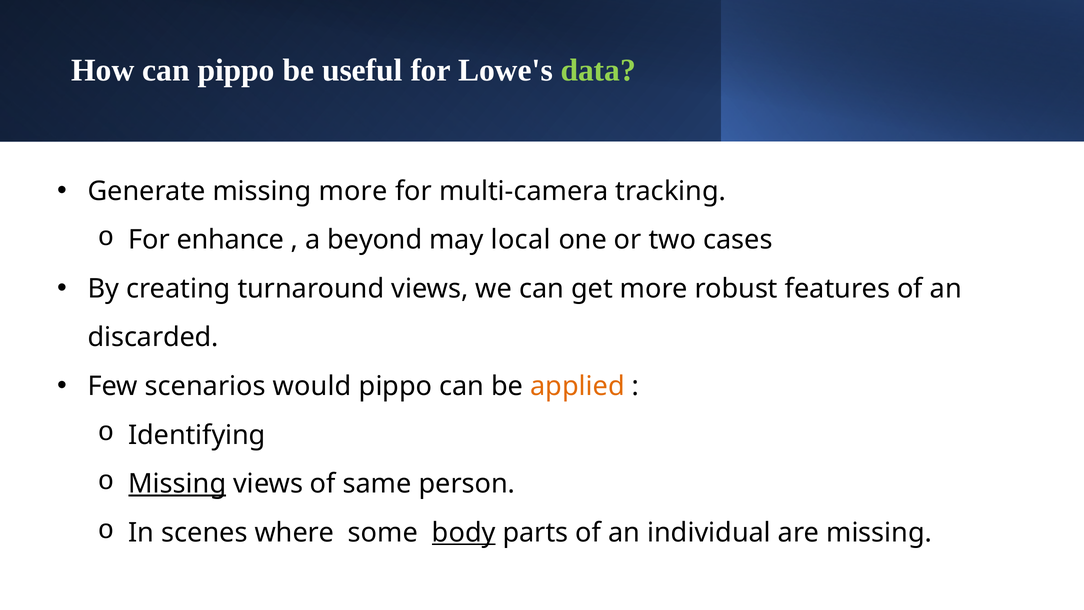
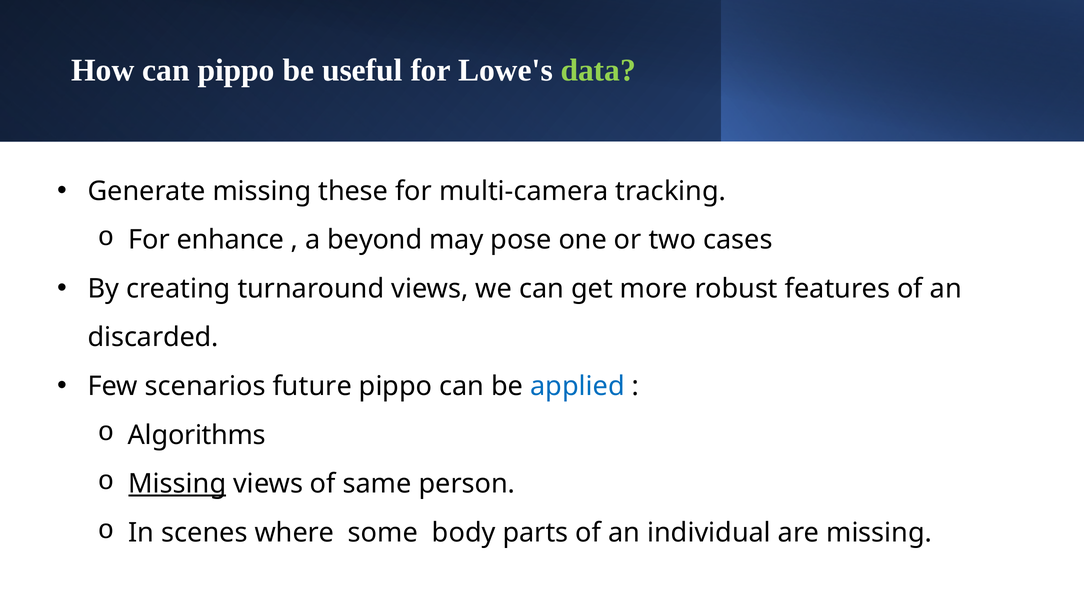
missing more: more -> these (353, 191)
local: local -> pose (521, 240)
would: would -> future (312, 386)
applied colour: orange -> blue (578, 386)
Identifying: Identifying -> Algorithms (197, 435)
body underline: present -> none (464, 532)
